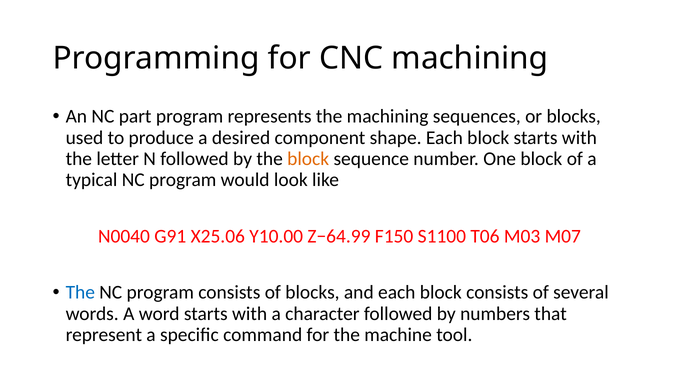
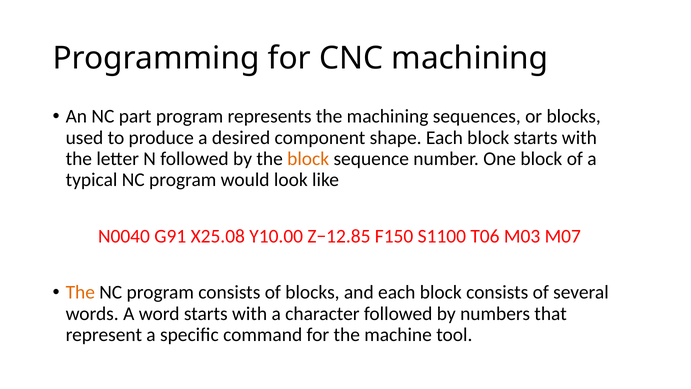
X25.06: X25.06 -> X25.08 (218, 236)
Z−64.99: Z−64.99 -> Z−12.85 (339, 236)
The colour: blue -> orange (80, 292)
